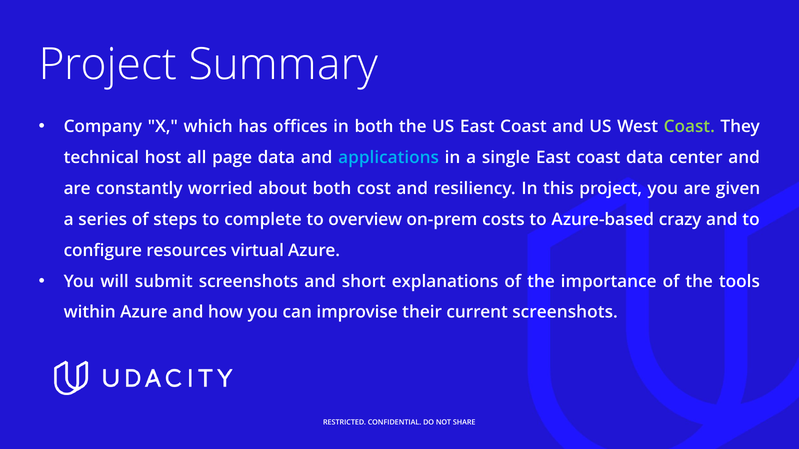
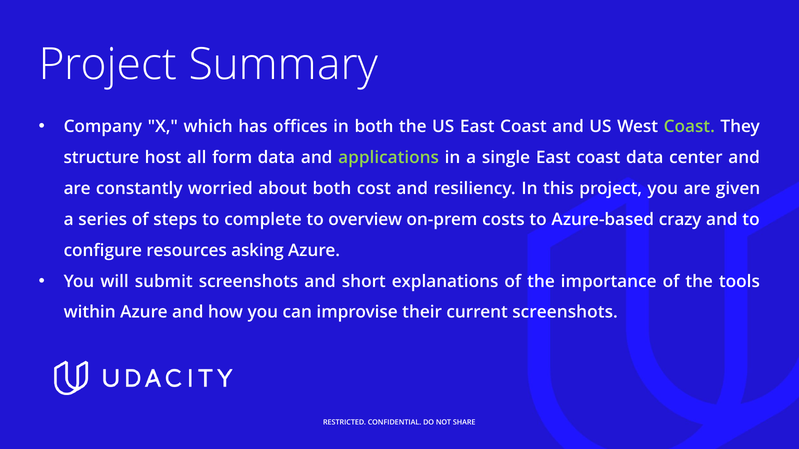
technical: technical -> structure (101, 158)
page: page -> form (232, 158)
applications colour: light blue -> light green (389, 158)
virtual: virtual -> asking (258, 251)
